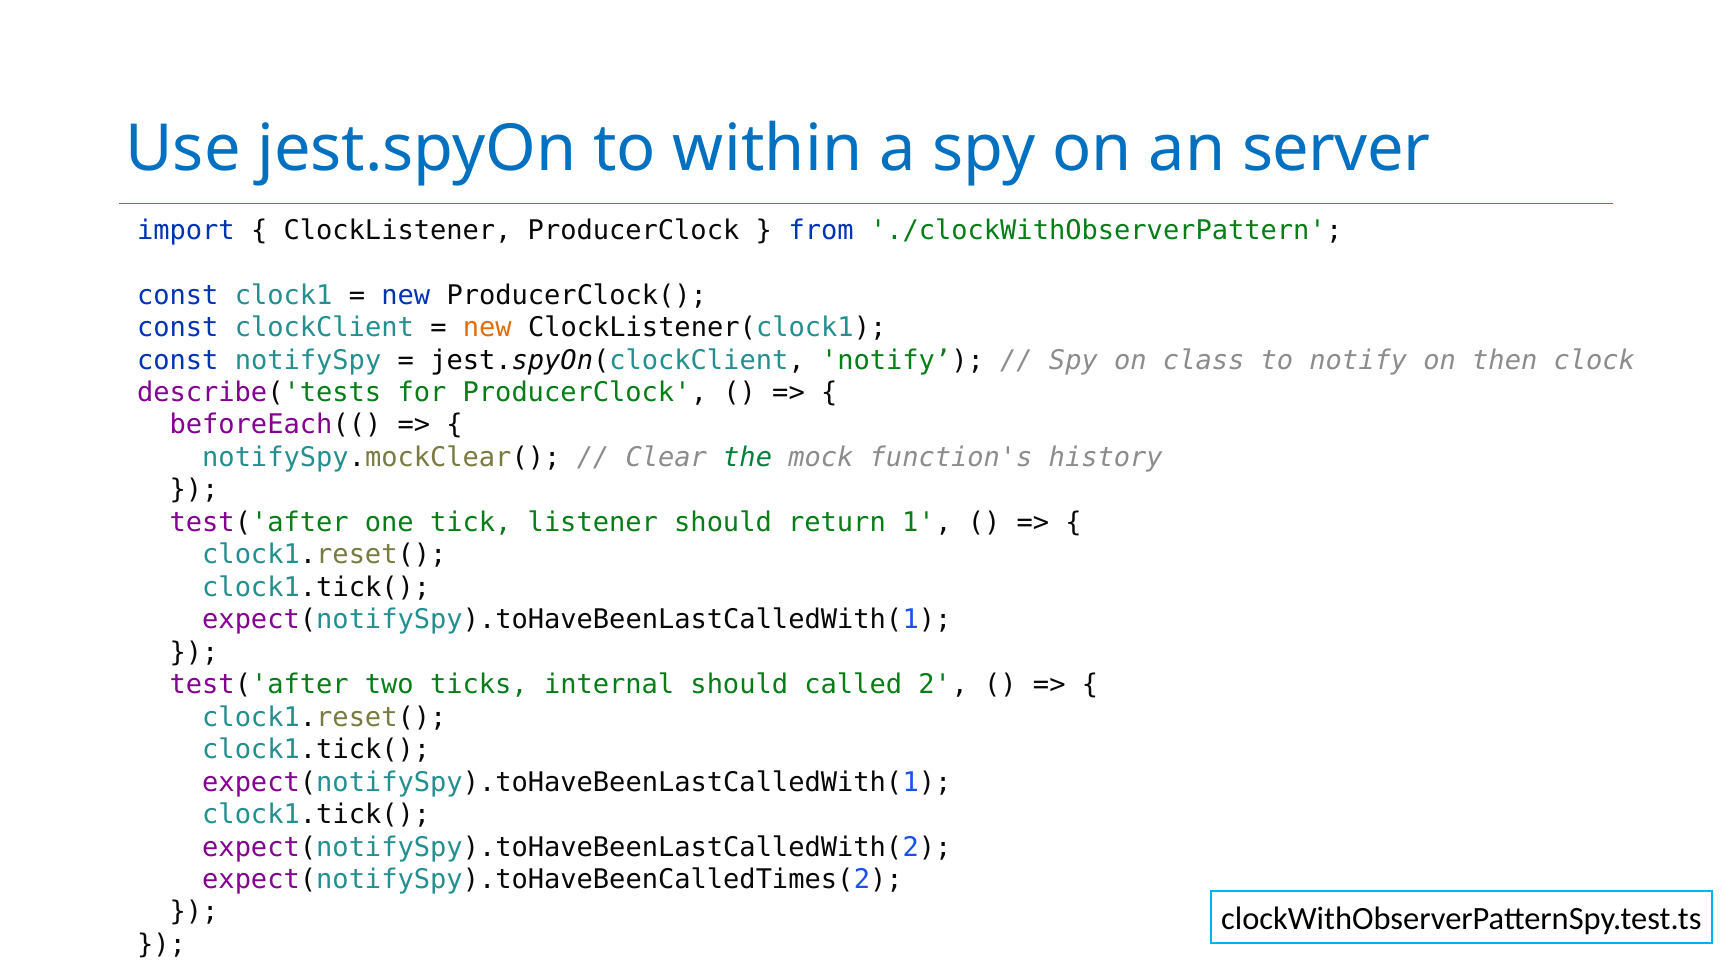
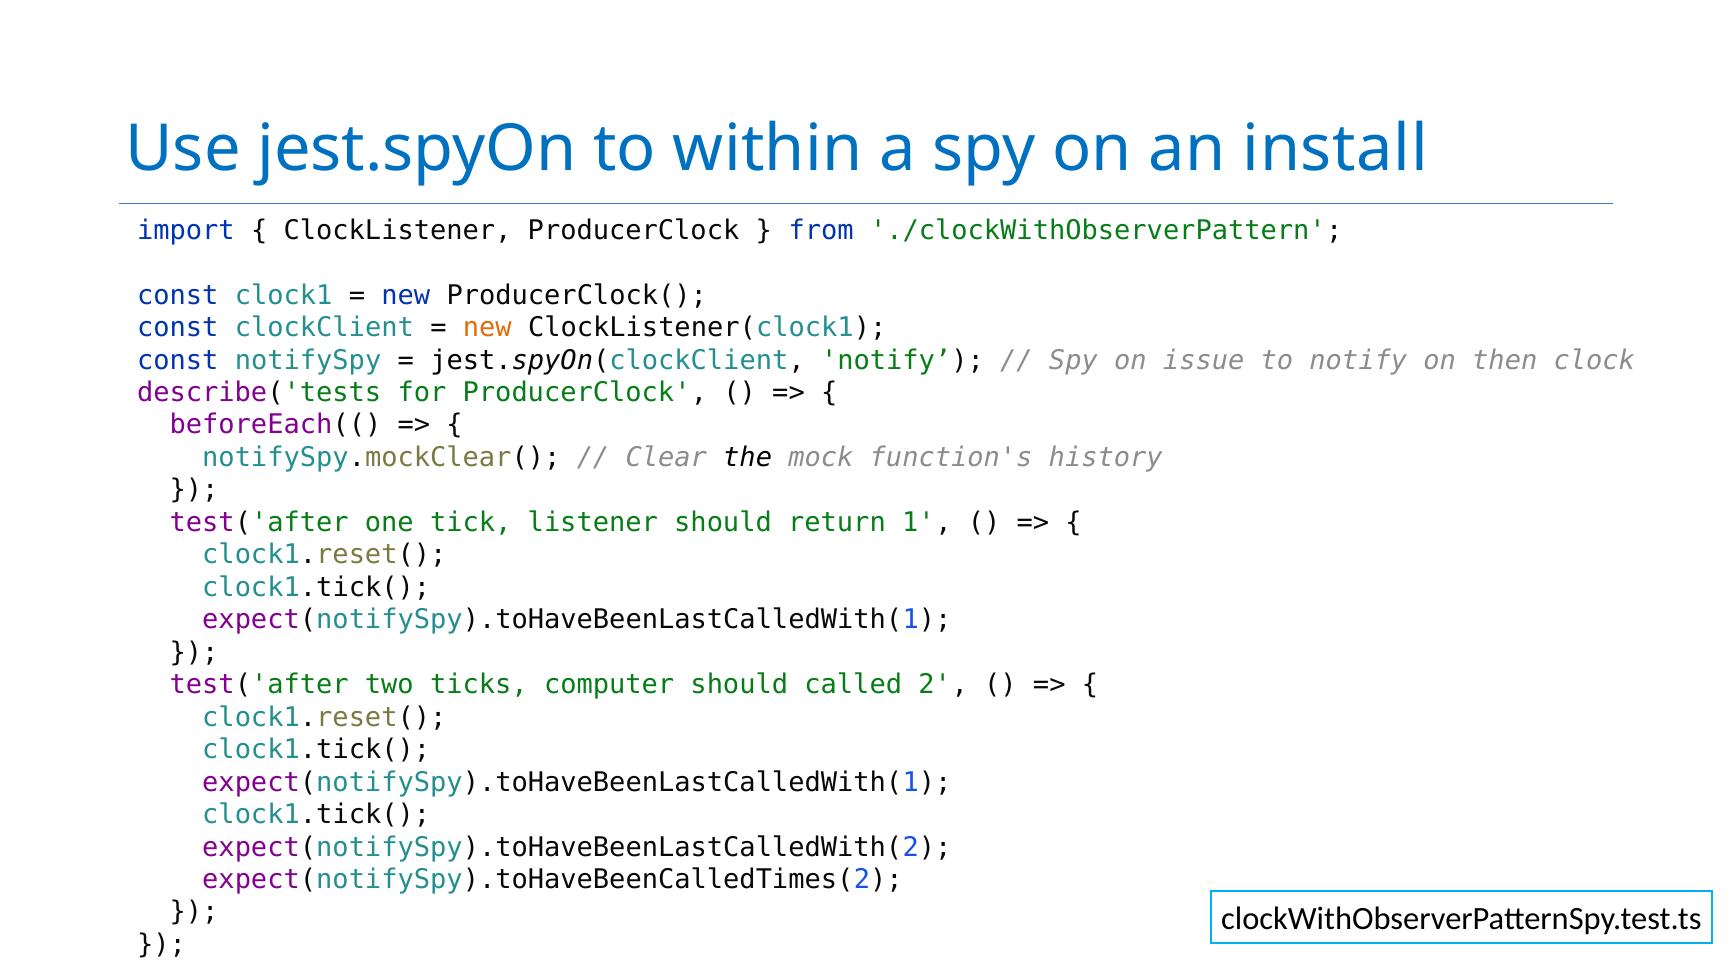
server: server -> install (1335, 149)
class: class -> issue (1204, 360)
the colour: green -> black (748, 458)
internal: internal -> computer (609, 685)
